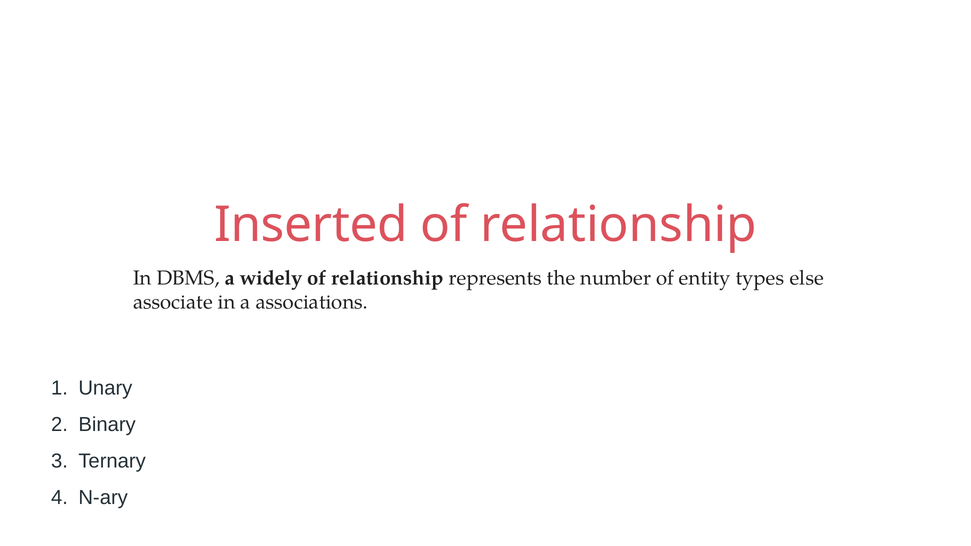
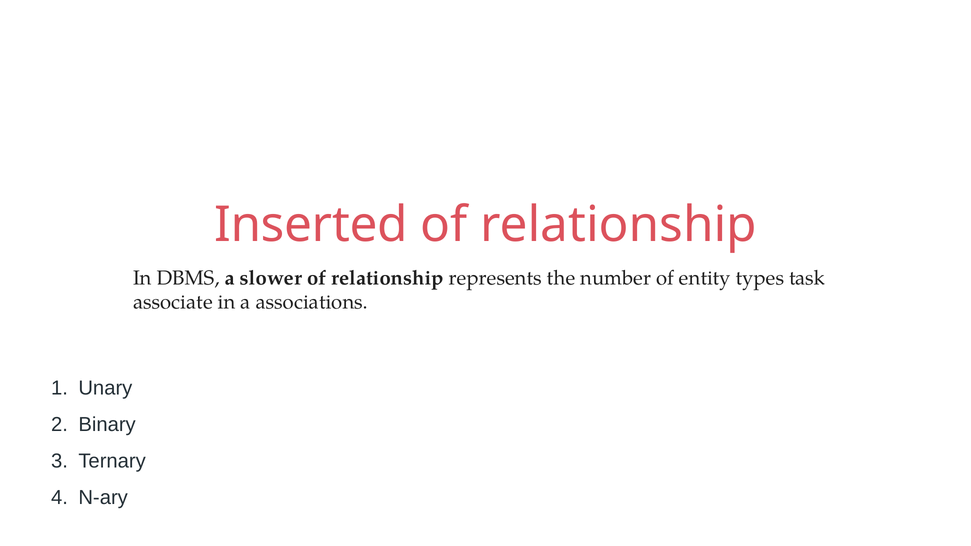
widely: widely -> slower (271, 278)
else: else -> task (807, 278)
